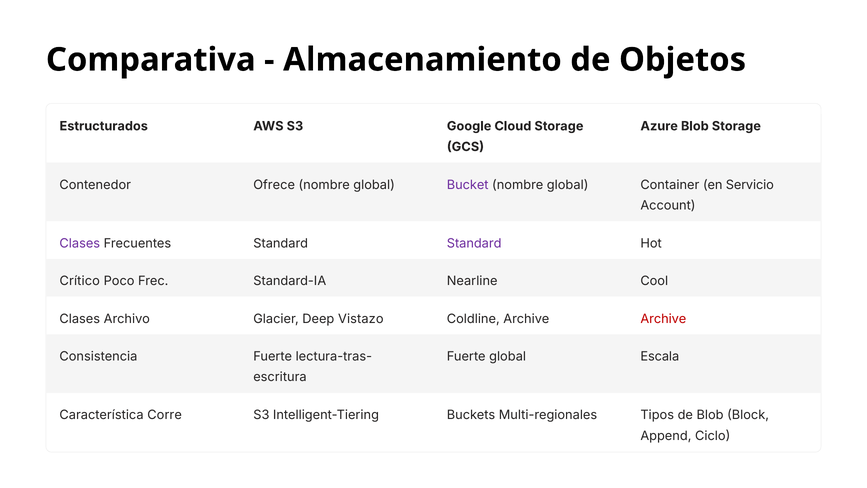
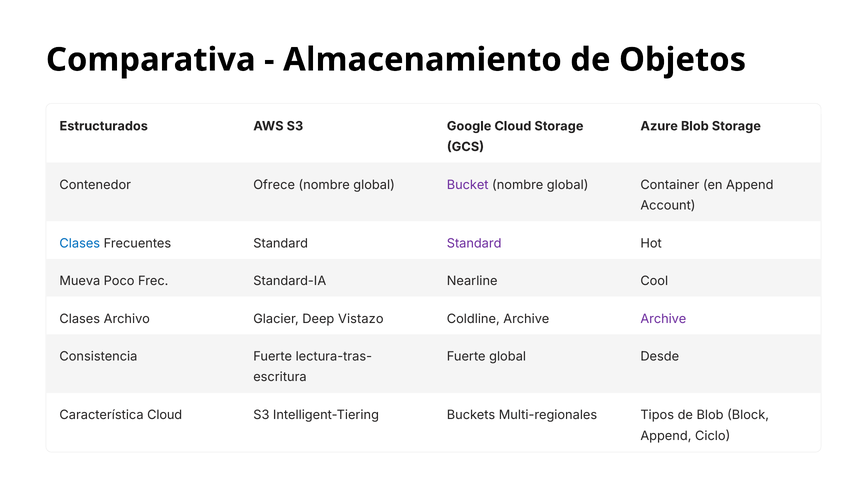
en Servicio: Servicio -> Append (750, 185)
Clases colour: purple -> blue (80, 243)
Crítico: Crítico -> Mueva (80, 281)
Archive colour: red -> purple (663, 319)
Escala: Escala -> Desde (660, 356)
Característica Corre: Corre -> Cloud (165, 415)
